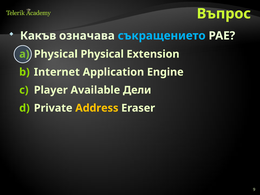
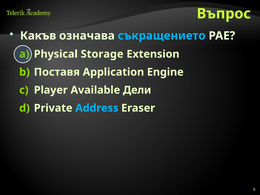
Physical Physical: Physical -> Storage (102, 54)
Internet: Internet -> Поставя (57, 72)
Address colour: yellow -> light blue (97, 108)
